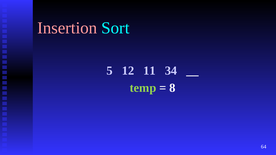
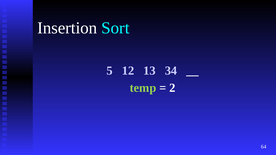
Insertion colour: pink -> white (67, 28)
11: 11 -> 13 (149, 71)
8: 8 -> 2 (172, 88)
